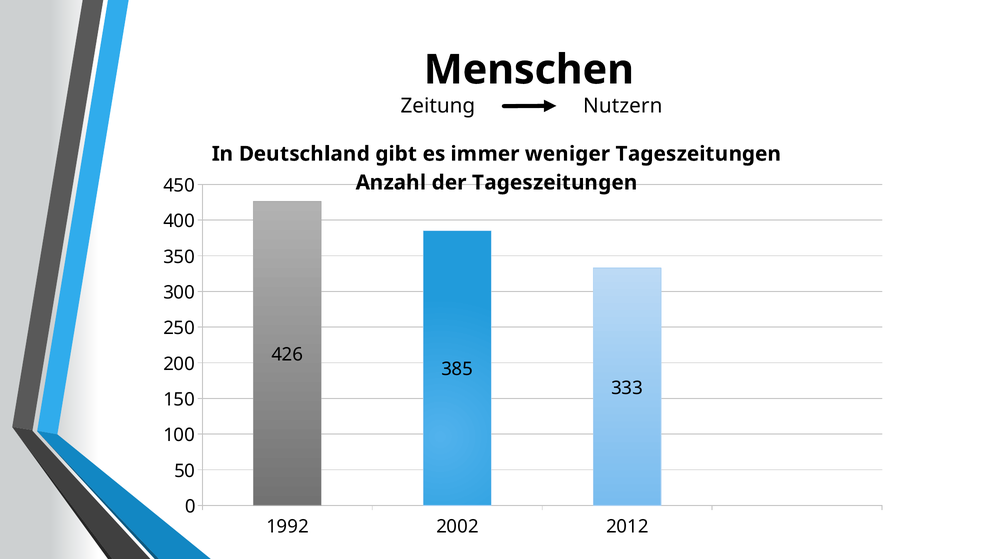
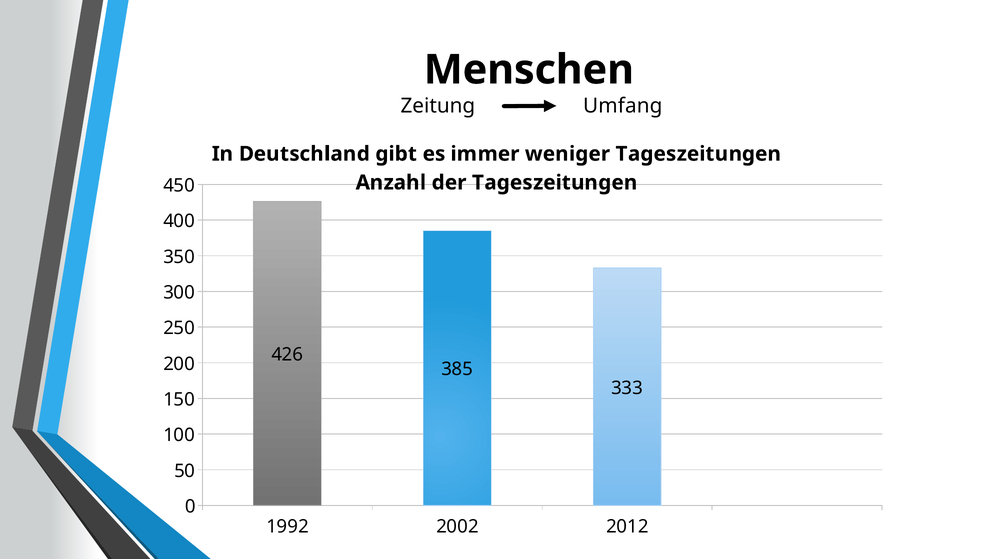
Nutzern: Nutzern -> Umfang (623, 106)
